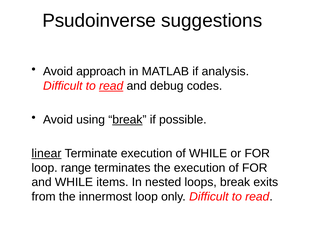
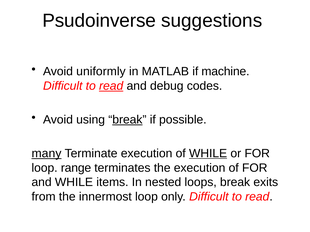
approach: approach -> uniformly (101, 72)
analysis: analysis -> machine (225, 72)
linear: linear -> many (47, 154)
WHILE underline: none -> present (208, 154)
